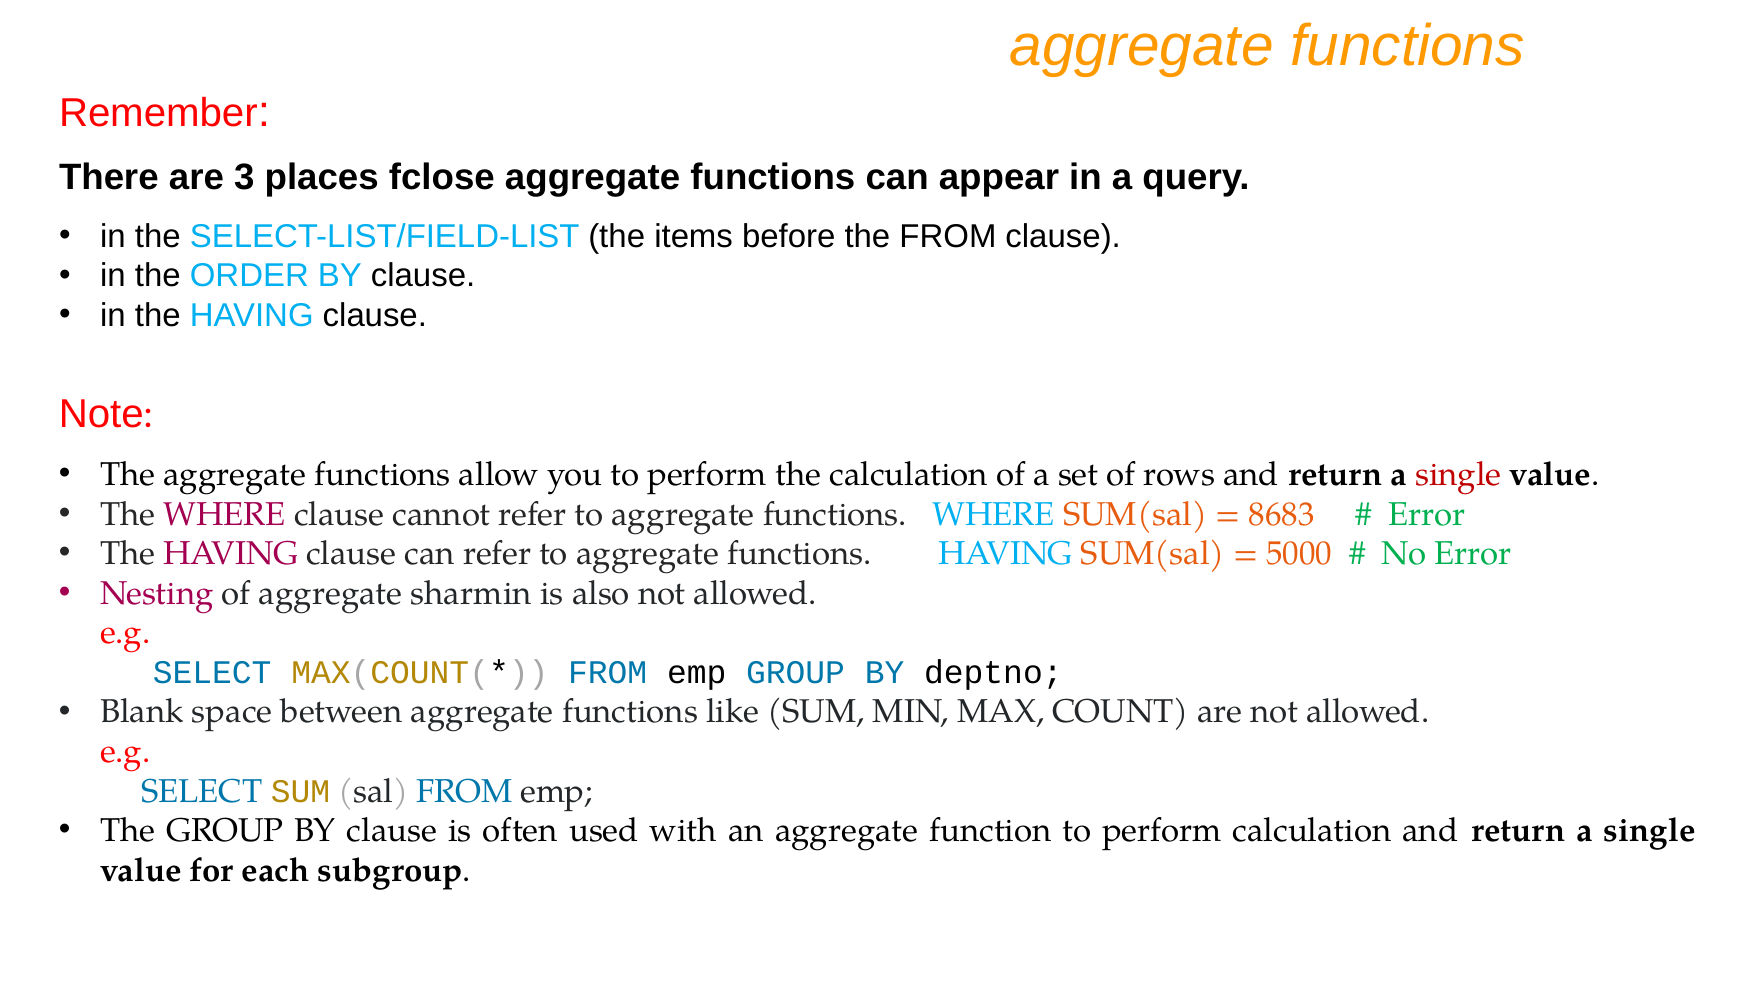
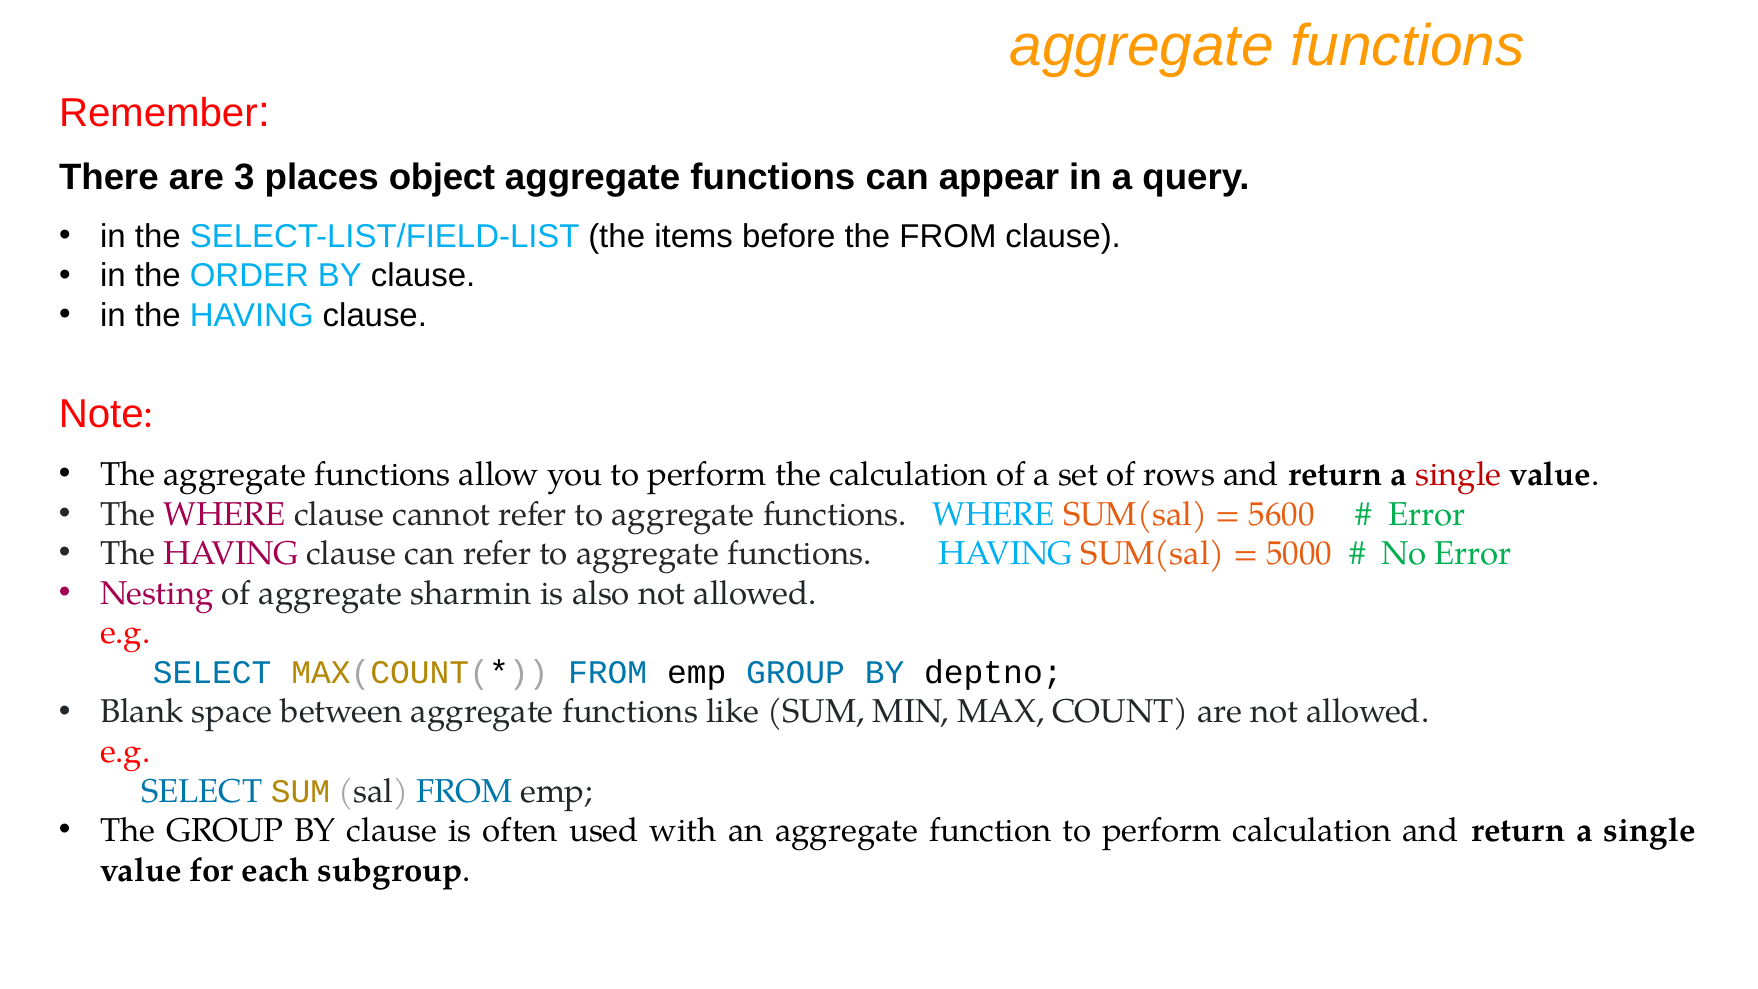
fclose: fclose -> object (442, 177)
8683: 8683 -> 5600 (1282, 514)
